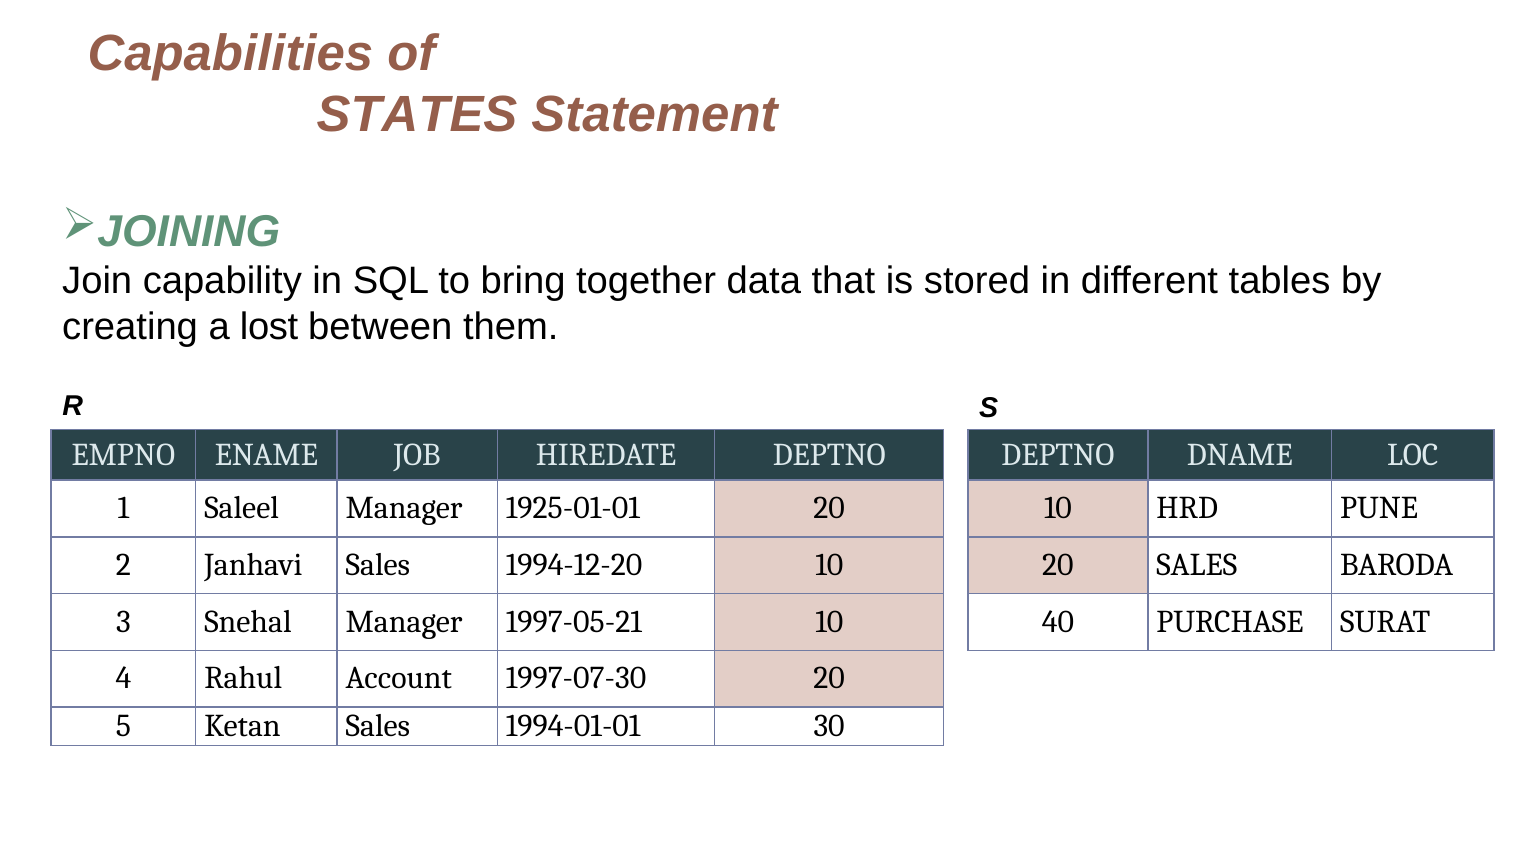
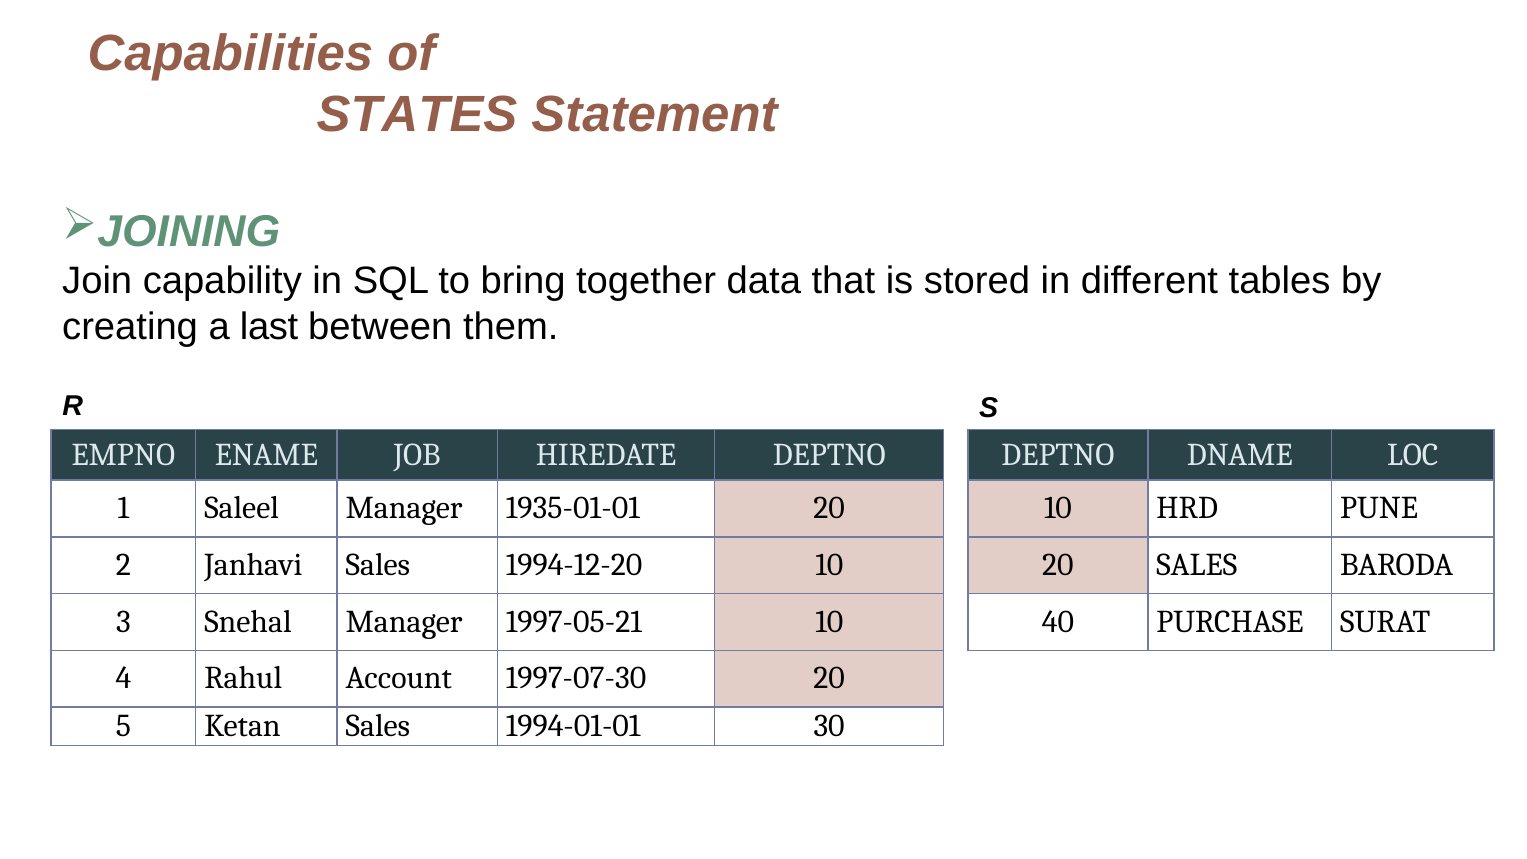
lost: lost -> last (269, 327)
1925-01-01: 1925-01-01 -> 1935-01-01 (573, 508)
